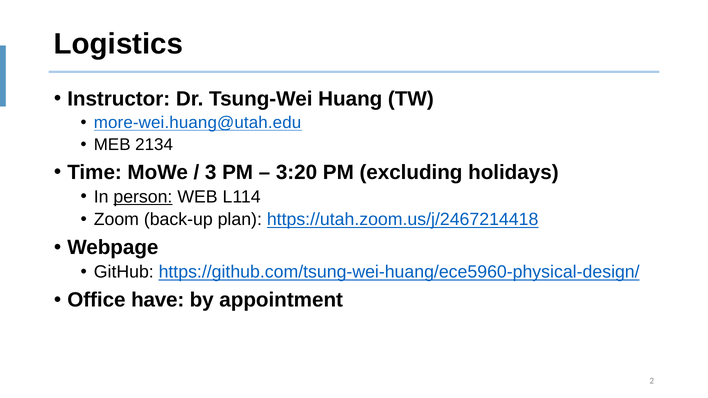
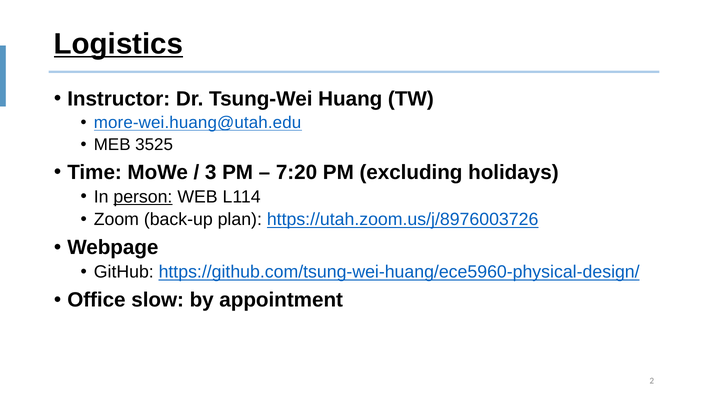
Logistics underline: none -> present (119, 44)
2134: 2134 -> 3525 (154, 145)
3:20: 3:20 -> 7:20 (297, 173)
https://utah.zoom.us/j/2467214418: https://utah.zoom.us/j/2467214418 -> https://utah.zoom.us/j/8976003726 (403, 220)
have: have -> slow (158, 300)
